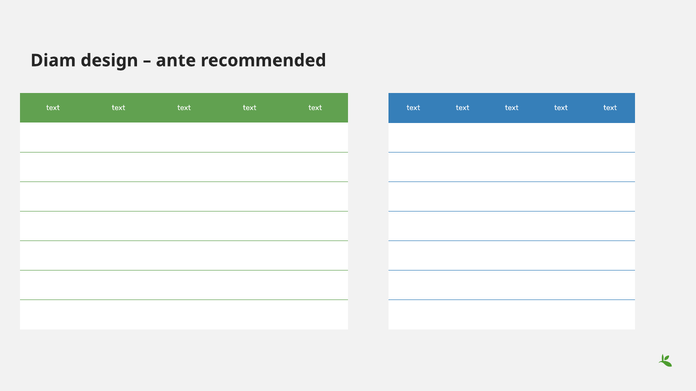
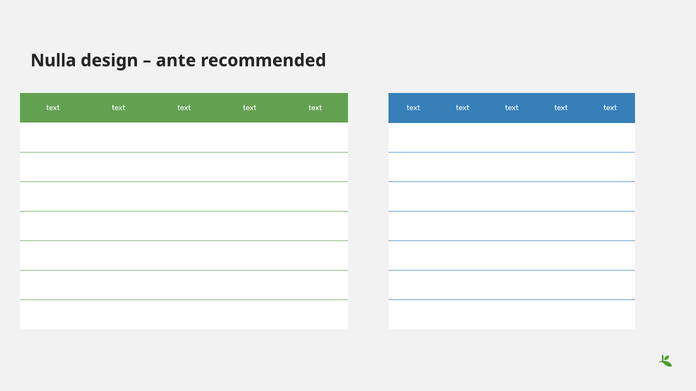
Diam: Diam -> Nulla (53, 61)
